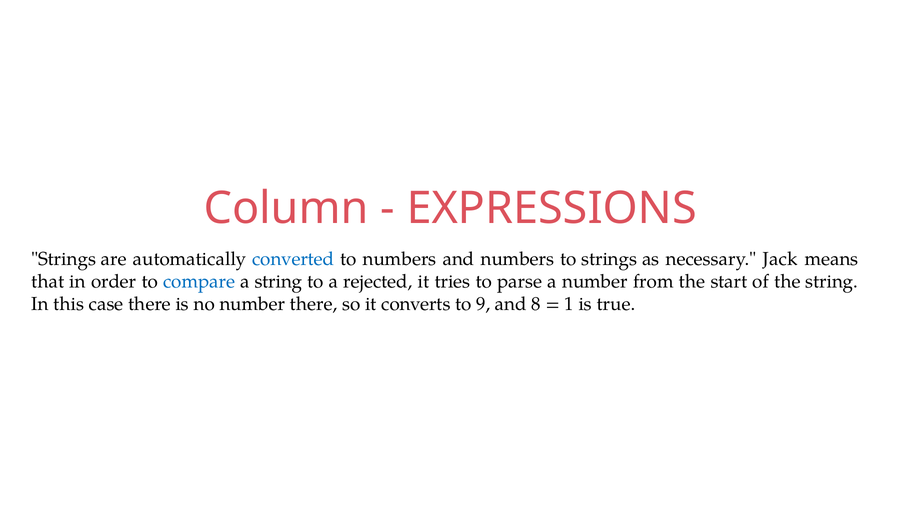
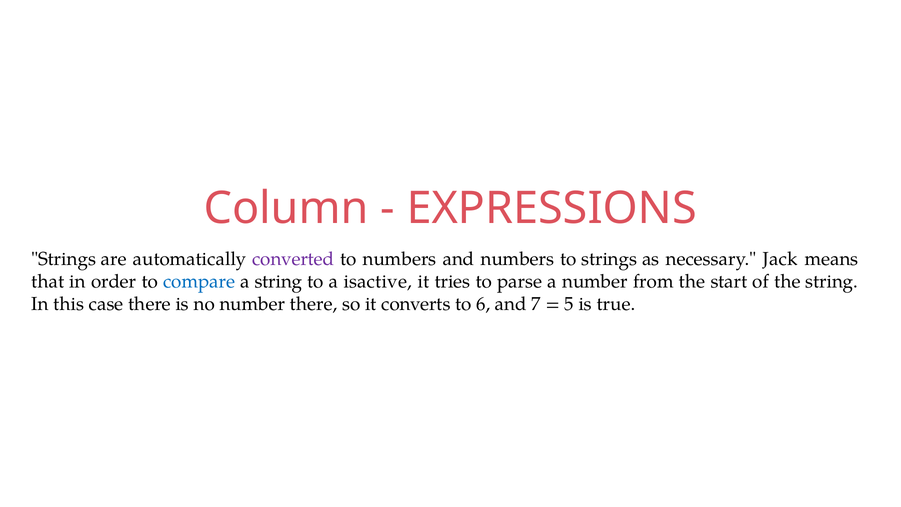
converted colour: blue -> purple (293, 259)
rejected: rejected -> isactive (378, 281)
9: 9 -> 6 (483, 304)
8: 8 -> 7 (536, 304)
1: 1 -> 5 (569, 304)
